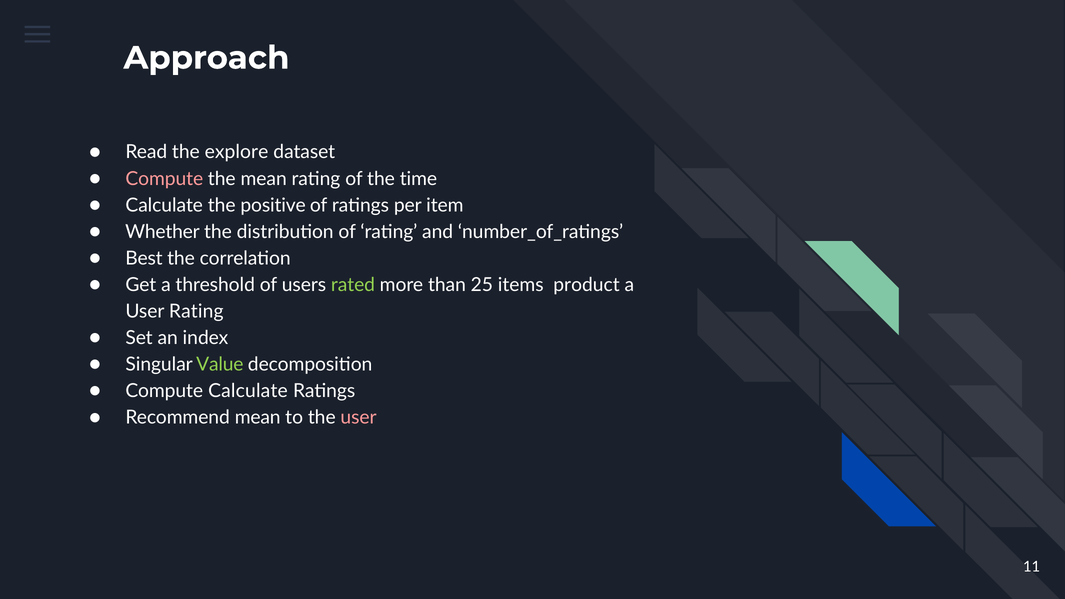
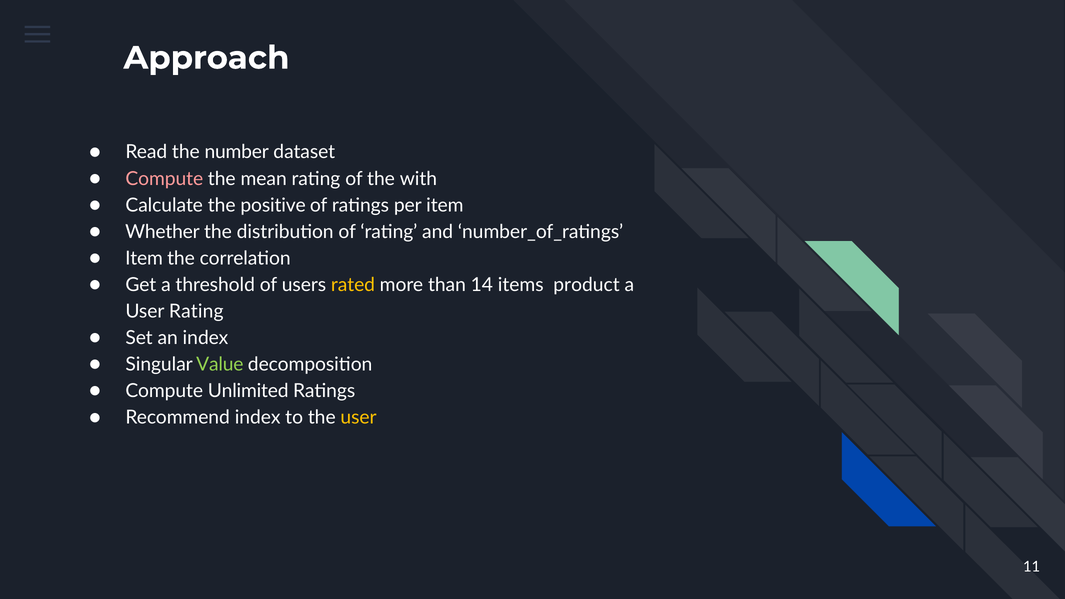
explore: explore -> number (237, 152)
time: time -> with (418, 179)
Best: Best -> Item (144, 258)
rated colour: light green -> yellow (353, 285)
25: 25 -> 14 (482, 285)
Compute Calculate: Calculate -> Unlimited (248, 391)
Recommend mean: mean -> index (258, 418)
user colour: pink -> yellow (359, 418)
